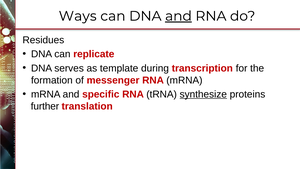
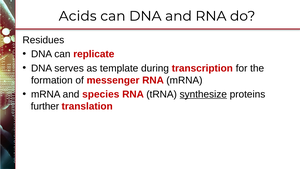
Ways: Ways -> Acids (78, 16)
and underline: present -> none (178, 16)
specific: specific -> species (101, 94)
